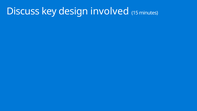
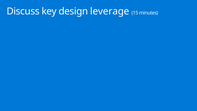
involved: involved -> leverage (110, 11)
